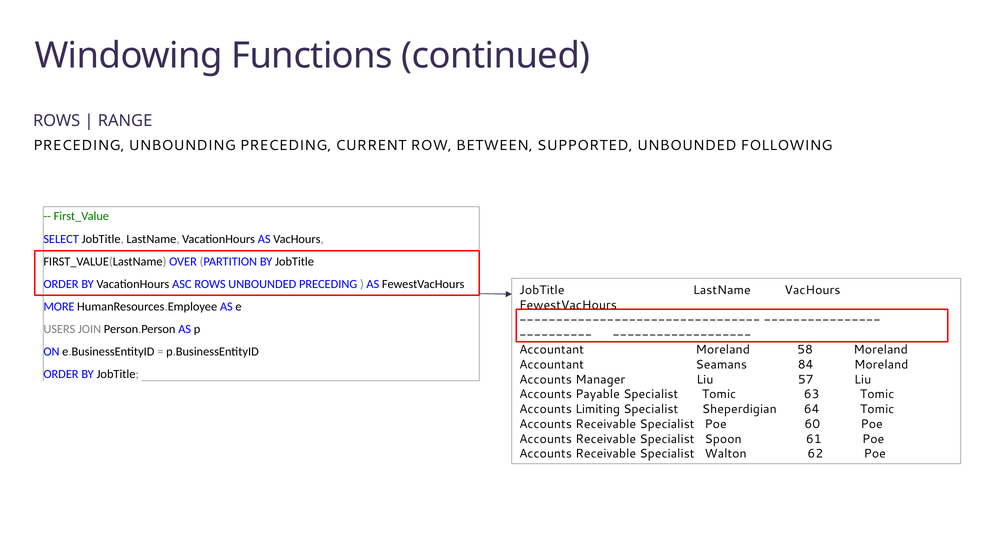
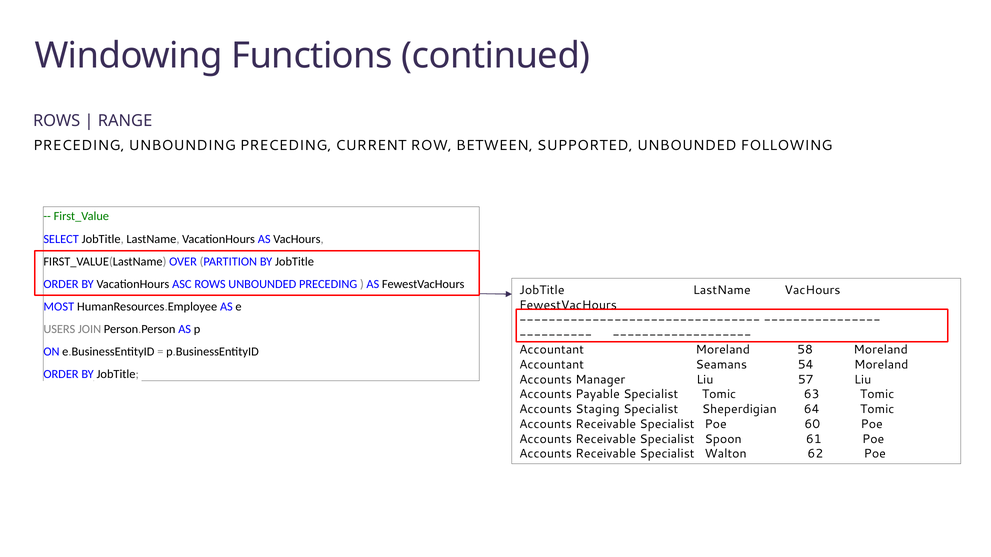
MORE: MORE -> MOST (59, 307)
84: 84 -> 54 (806, 365)
Limiting: Limiting -> Staging (598, 410)
